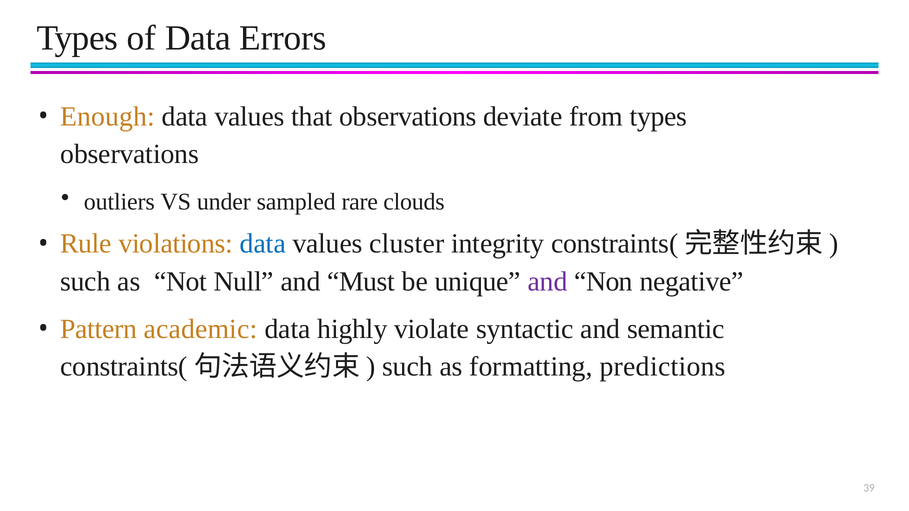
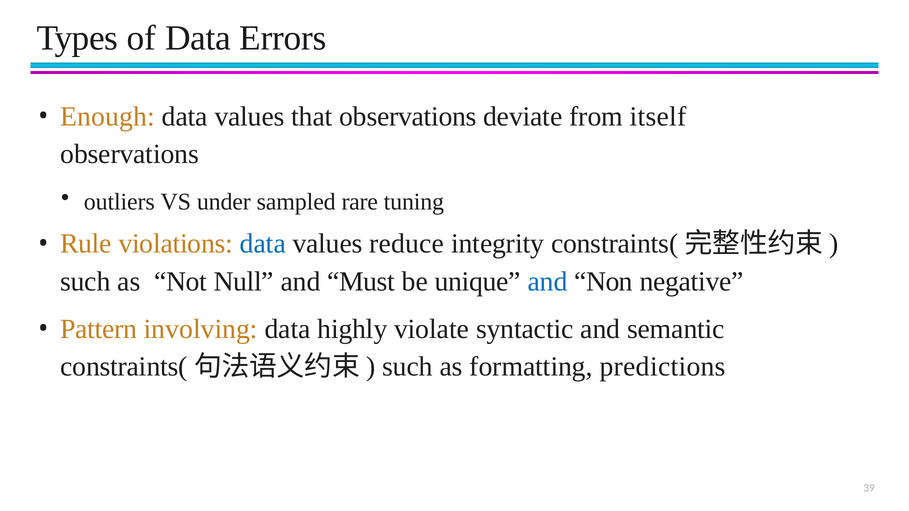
from types: types -> itself (658, 116)
clouds: clouds -> tuning (414, 202)
cluster: cluster -> reduce (407, 244)
and colour: purple -> blue (547, 282)
academic: academic -> involving (201, 329)
